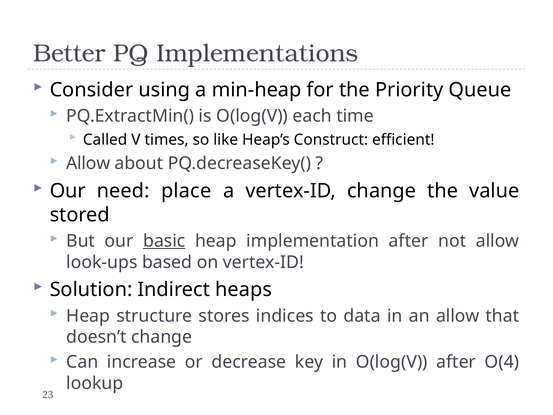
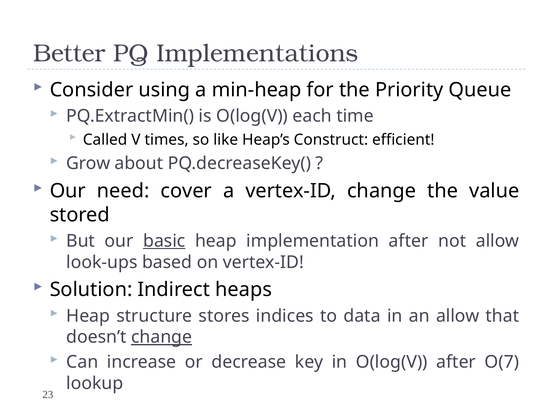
Allow: Allow -> Grow (88, 163)
place: place -> cover (186, 191)
change underline: none -> present (162, 337)
O(4: O(4 -> O(7 (502, 362)
